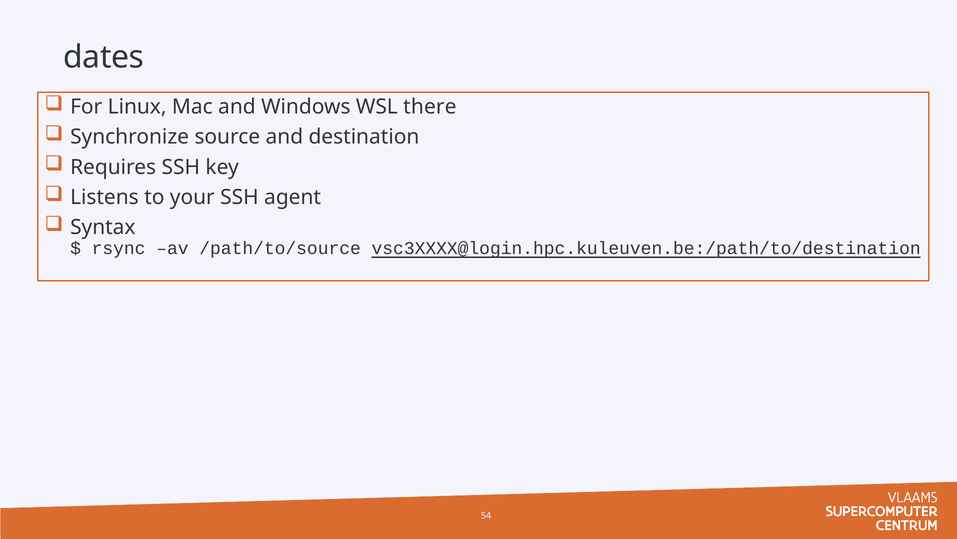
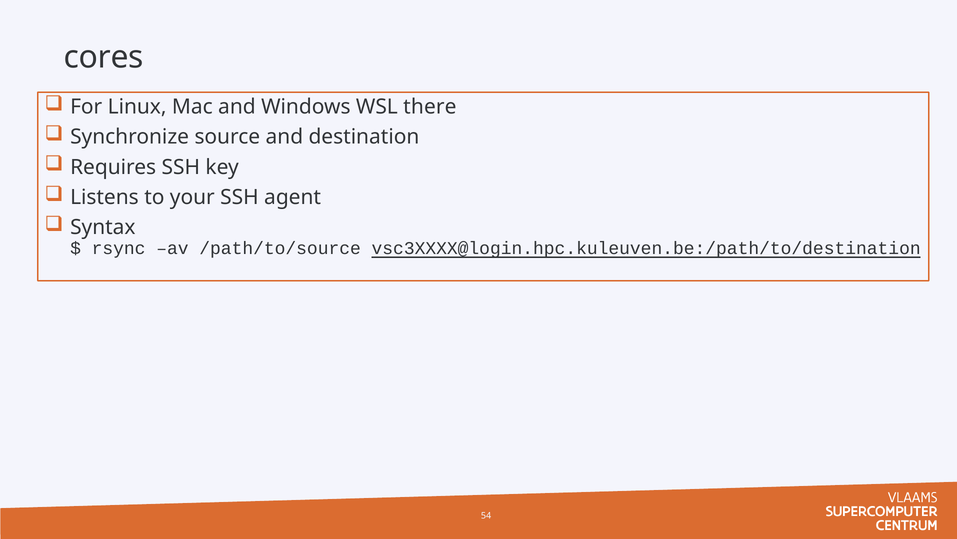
dates: dates -> cores (104, 57)
